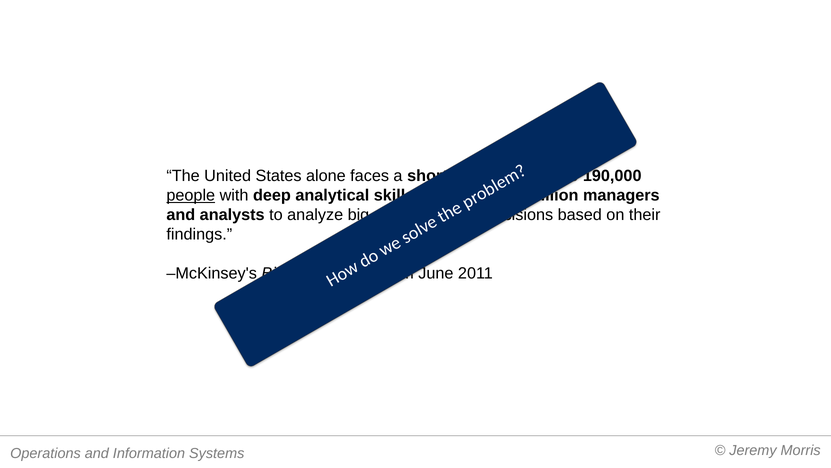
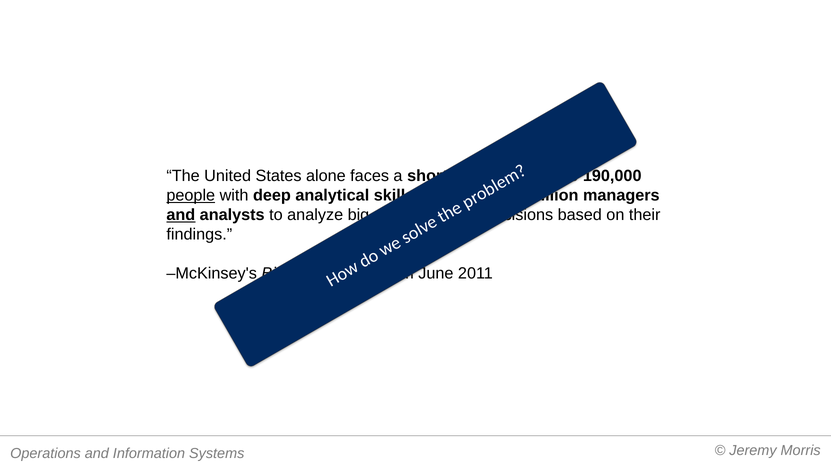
and underline: none -> present (181, 215)
